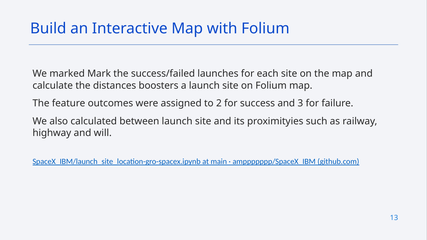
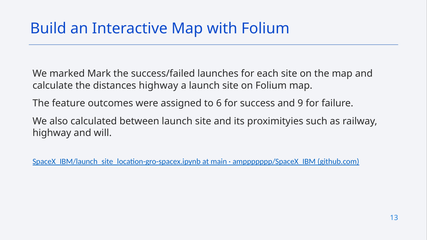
distances boosters: boosters -> highway (158, 86)
2: 2 -> 6 (219, 103)
3: 3 -> 9 (300, 103)
